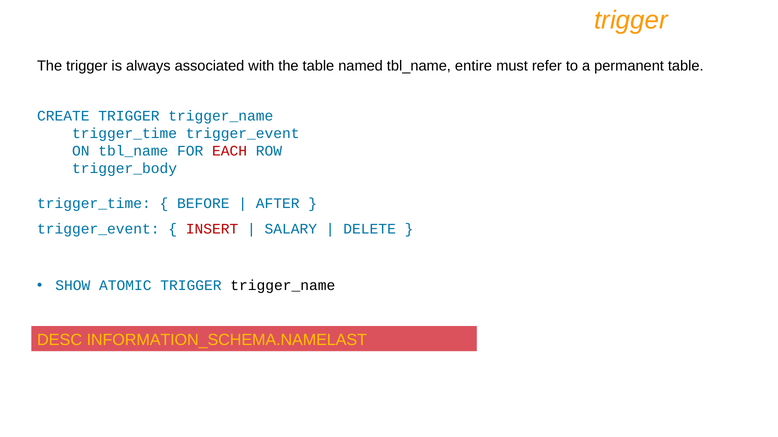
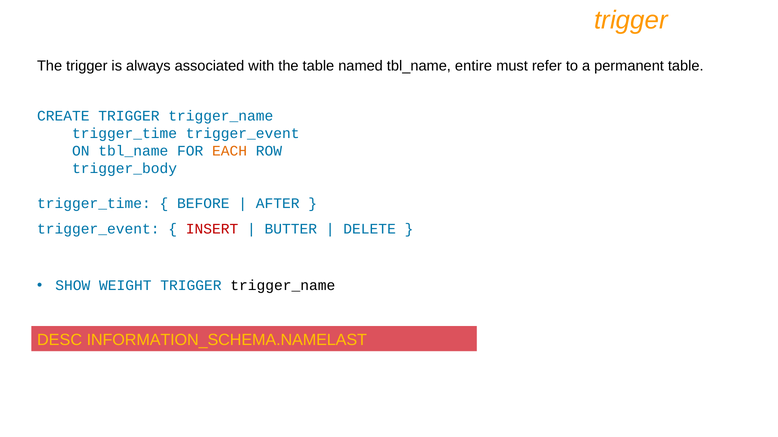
EACH colour: red -> orange (230, 151)
SALARY: SALARY -> BUTTER (291, 229)
ATOMIC: ATOMIC -> WEIGHT (125, 286)
